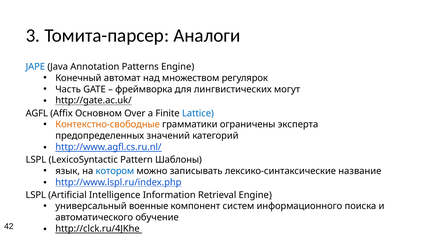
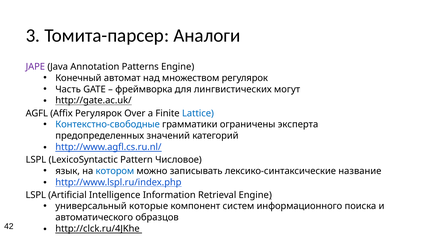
JAPE colour: blue -> purple (35, 67)
Affix Основном: Основном -> Регулярок (98, 113)
Контекстно-свободные colour: orange -> blue (108, 124)
Шаблоны: Шаблоны -> Числовое (178, 160)
военные: военные -> которые (149, 206)
обучение: обучение -> образцов (157, 217)
